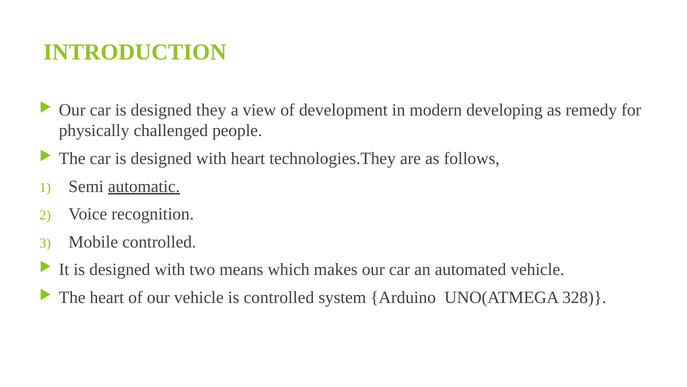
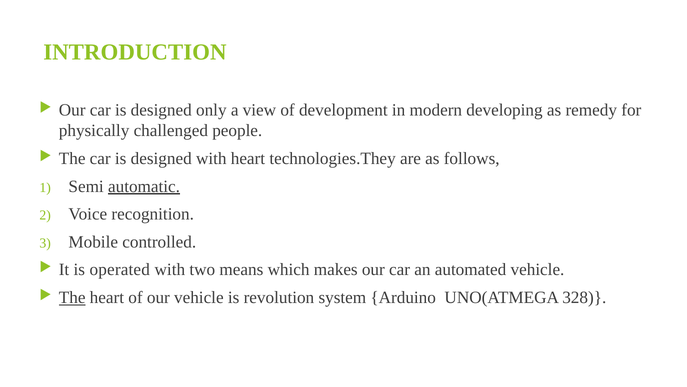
they: they -> only (211, 110)
It is designed: designed -> operated (120, 269)
The underline: none -> present (72, 297)
is controlled: controlled -> revolution (279, 297)
